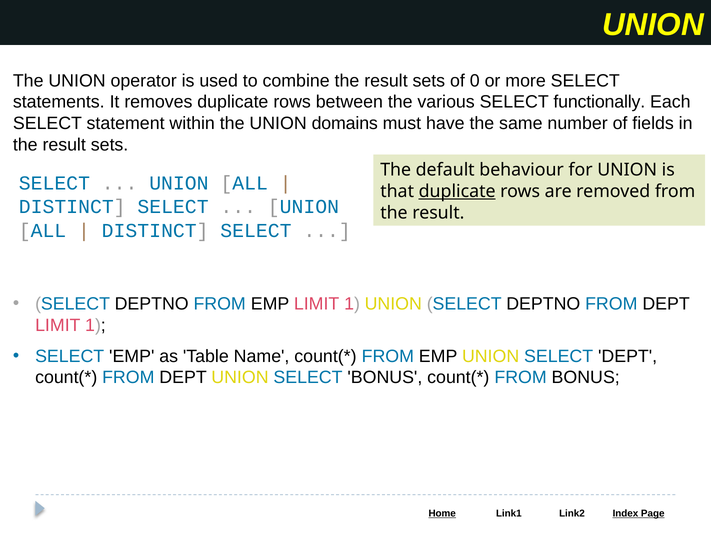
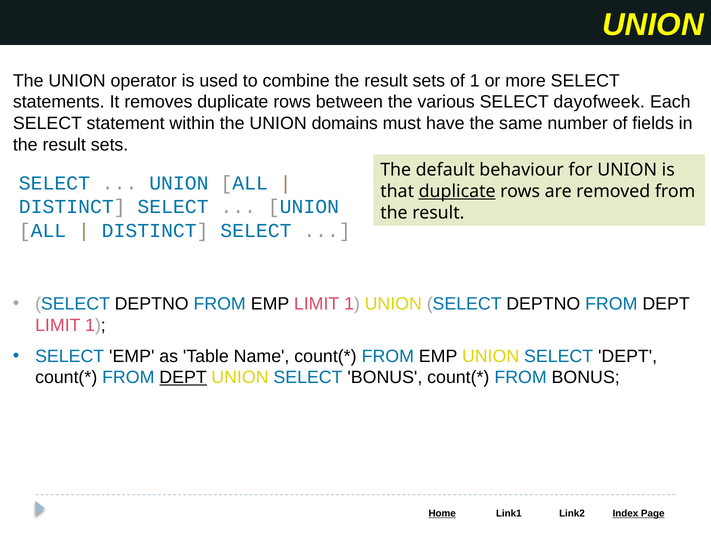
of 0: 0 -> 1 (475, 81)
functionally: functionally -> dayofweek (599, 102)
DEPT underline: none -> present (183, 377)
